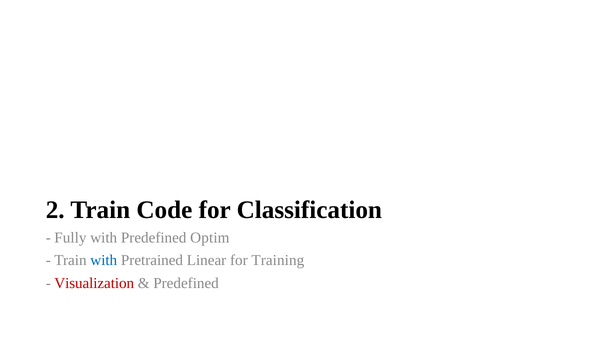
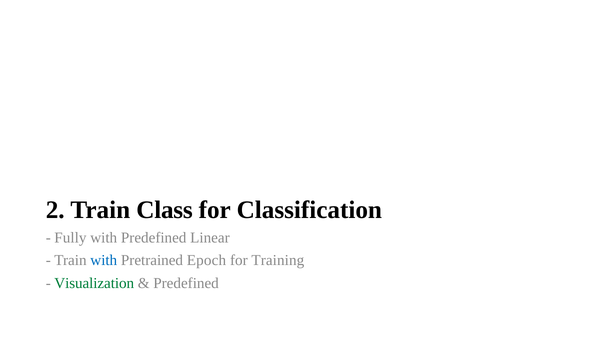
Code: Code -> Class (165, 210)
Optim: Optim -> Linear (210, 238)
Linear: Linear -> Epoch (206, 261)
Visualization colour: red -> green (94, 283)
